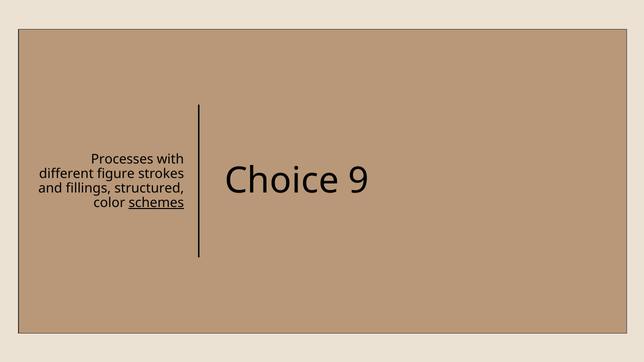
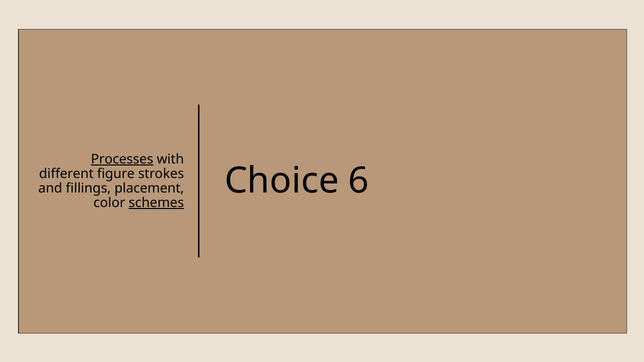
Processes underline: none -> present (122, 159)
structured: structured -> placement (149, 188)
9: 9 -> 6 (359, 181)
